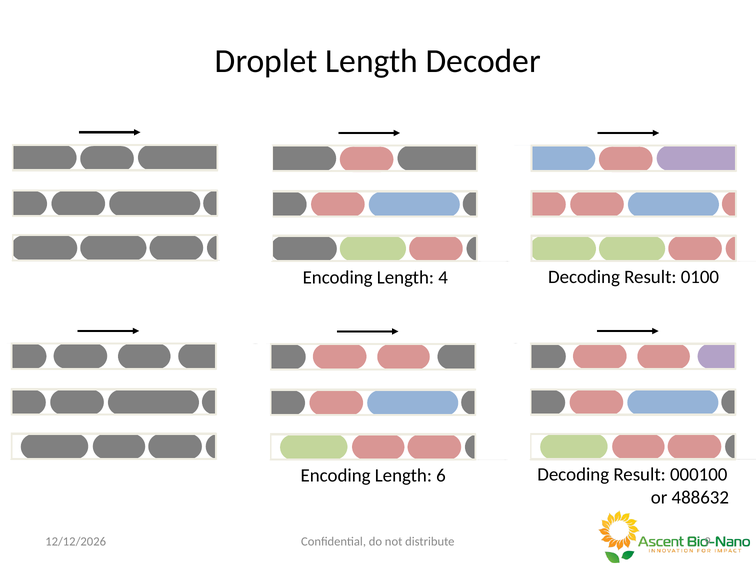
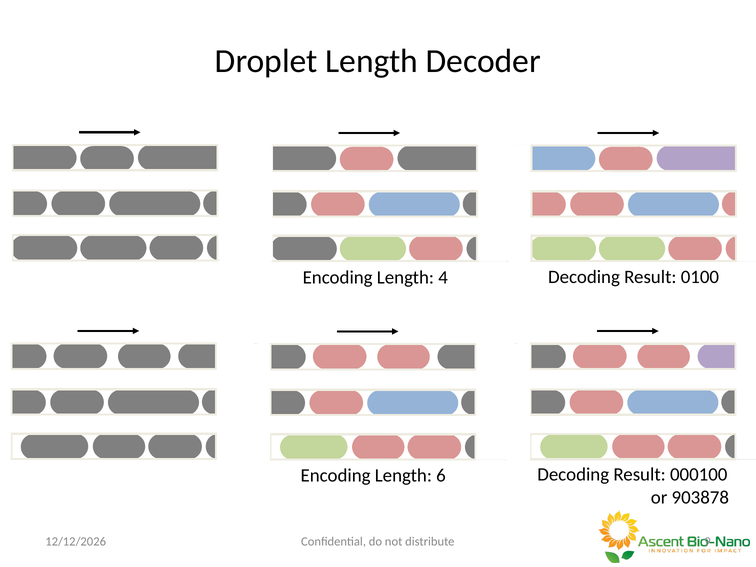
488632: 488632 -> 903878 (700, 497)
